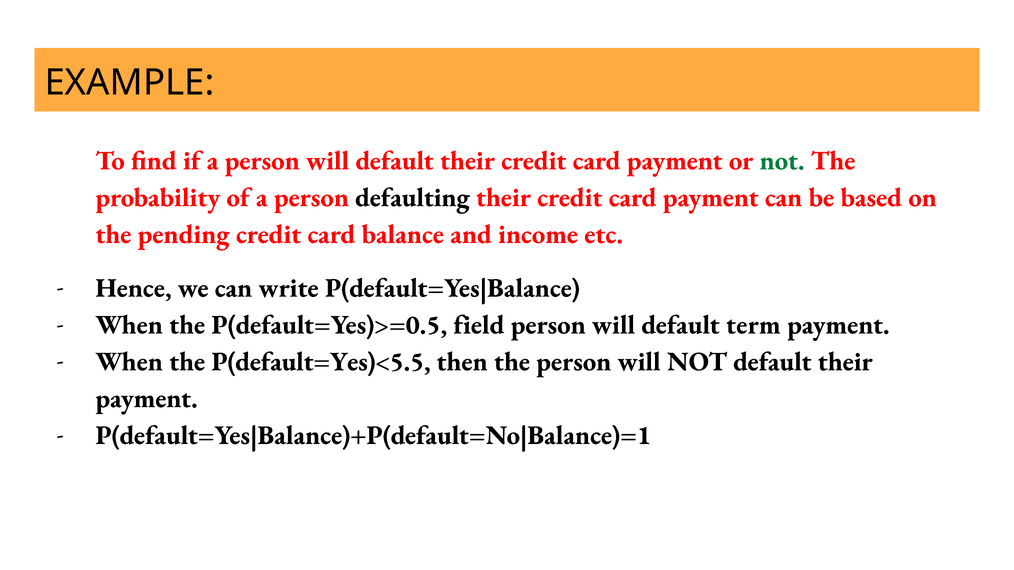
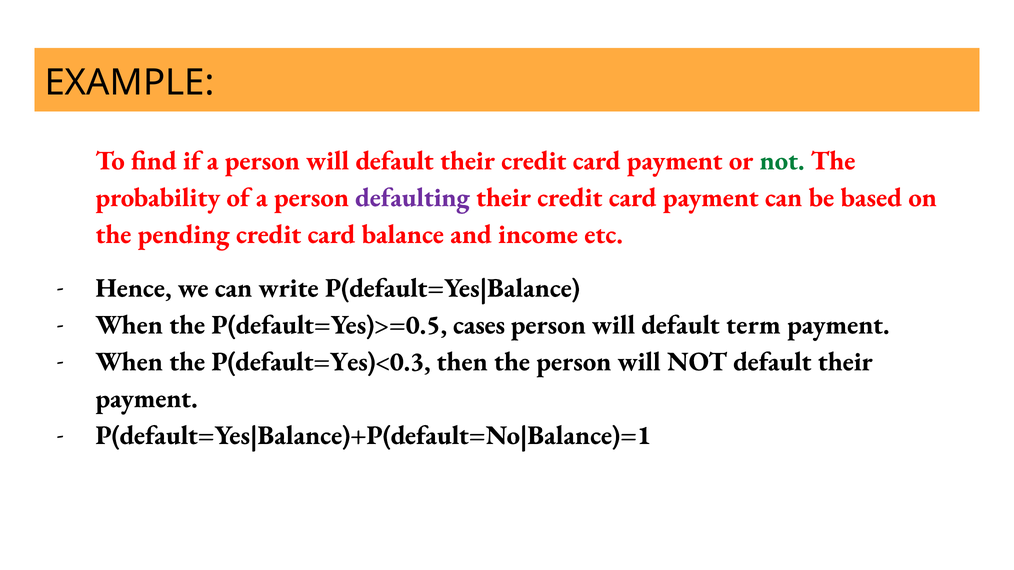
defaulting colour: black -> purple (412, 197)
field: field -> cases (479, 325)
P(default=Yes)<5.5: P(default=Yes)<5.5 -> P(default=Yes)<0.3 (321, 362)
